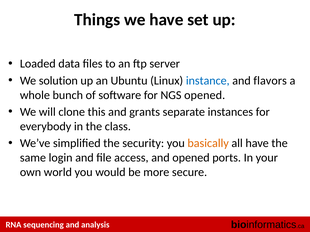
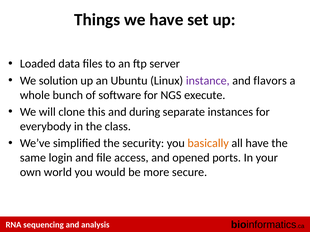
instance colour: blue -> purple (208, 81)
NGS opened: opened -> execute (205, 95)
grants: grants -> during (145, 112)
